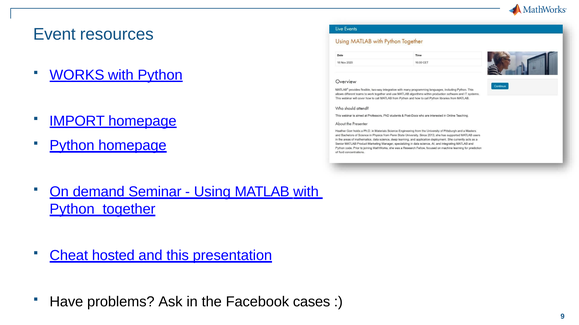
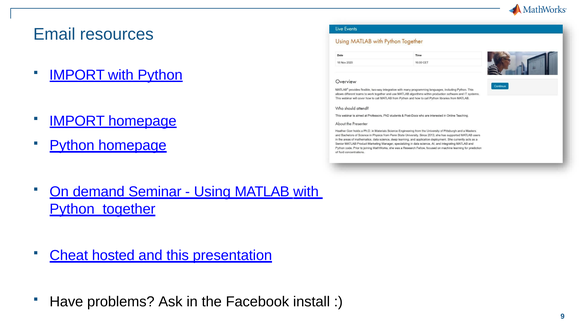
Event: Event -> Email (54, 34)
WORKS: WORKS -> IMPORT (77, 75)
cases: cases -> install (312, 302)
